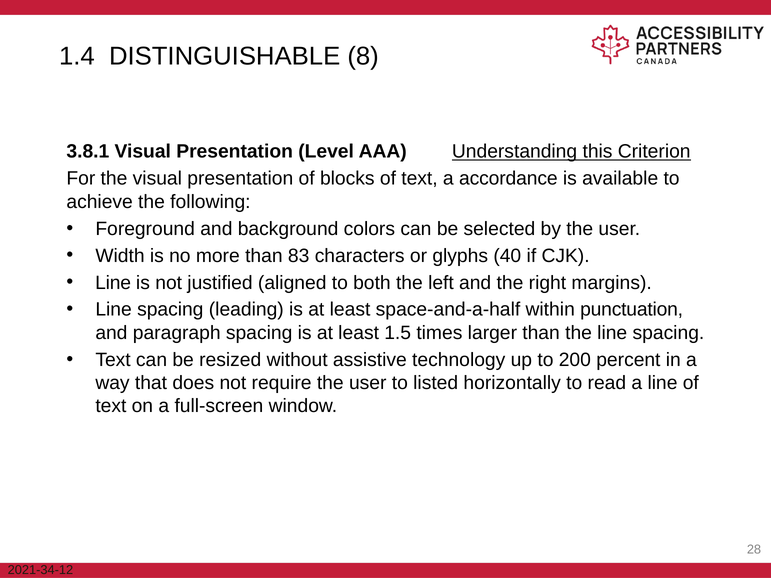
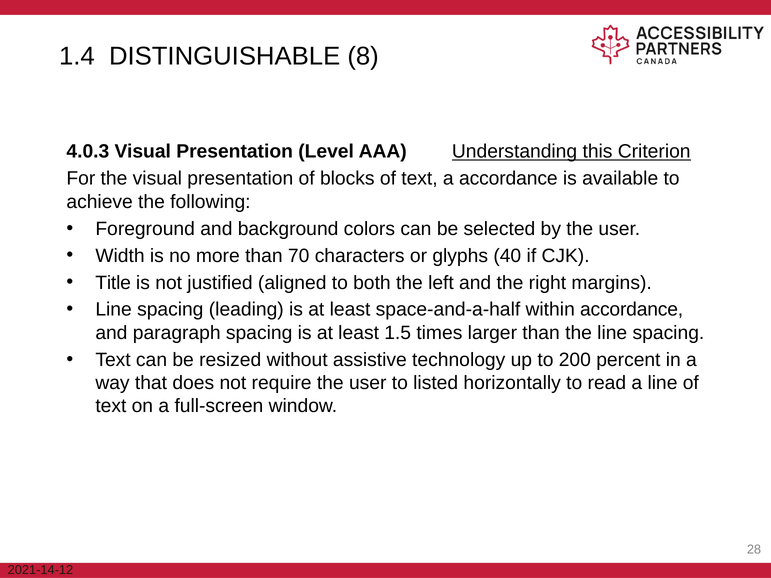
3.8.1: 3.8.1 -> 4.0.3 (88, 152)
83: 83 -> 70 (299, 256)
Line: Line -> Title (113, 283)
within punctuation: punctuation -> accordance (632, 310)
2021-34-12: 2021-34-12 -> 2021-14-12 (40, 570)
